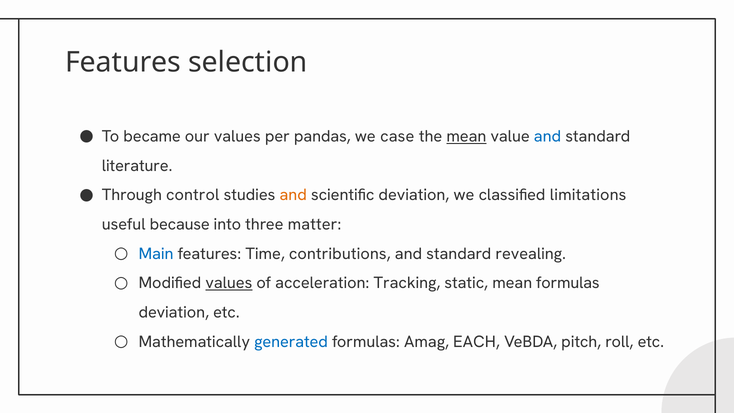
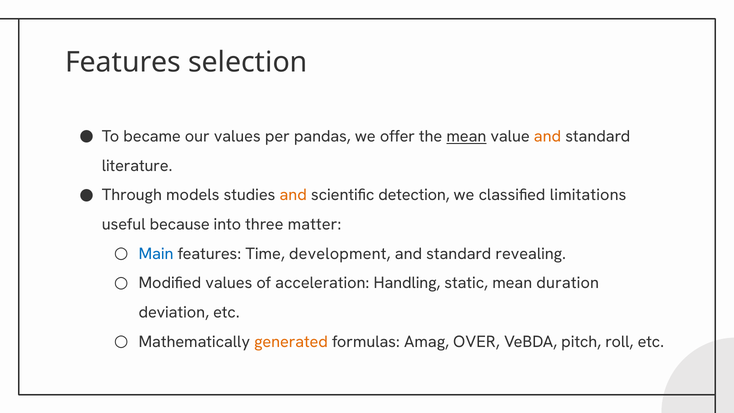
case: case -> offer (397, 136)
and colour: blue -> orange (548, 136)
control: control -> models (193, 195)
scientific deviation: deviation -> detection (414, 195)
contributions: contributions -> development (340, 254)
values underline: present -> none (229, 283)
Tracking: Tracking -> Handling (407, 283)
mean formulas: formulas -> duration (568, 283)
generated colour: blue -> orange (291, 342)
EACH: EACH -> OVER (476, 342)
